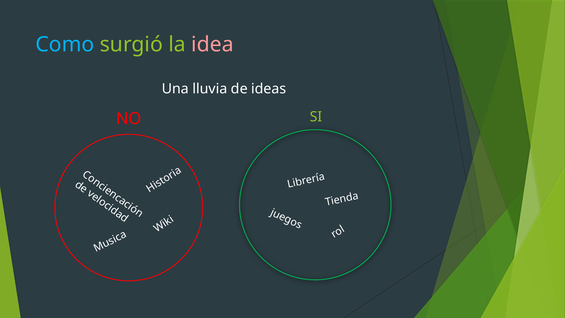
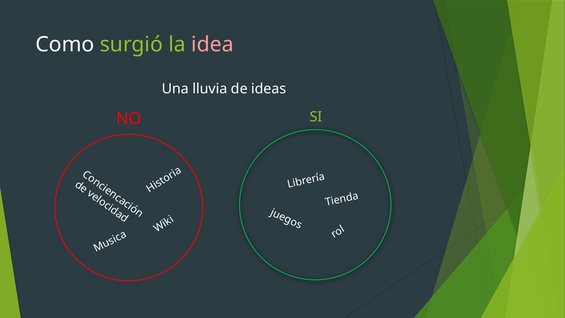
Como colour: light blue -> white (65, 45)
